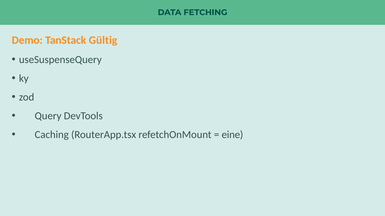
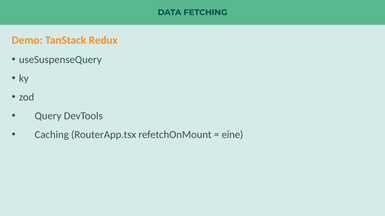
Gültig: Gültig -> Redux (103, 40)
